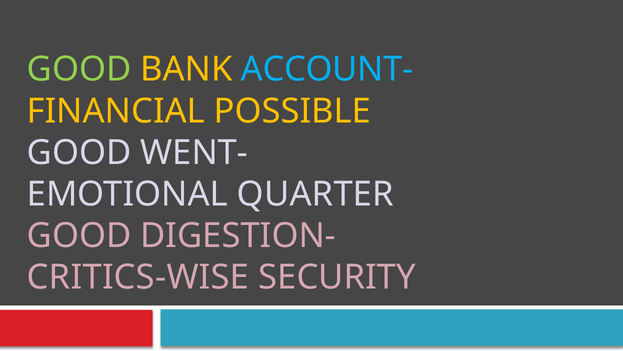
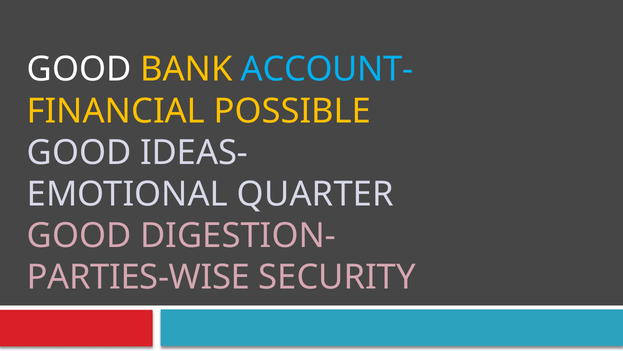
GOOD colour: light green -> white (79, 69)
WENT-: WENT- -> IDEAS- (194, 152)
CRITICS-WISE: CRITICS-WISE -> PARTIES-WISE (138, 277)
